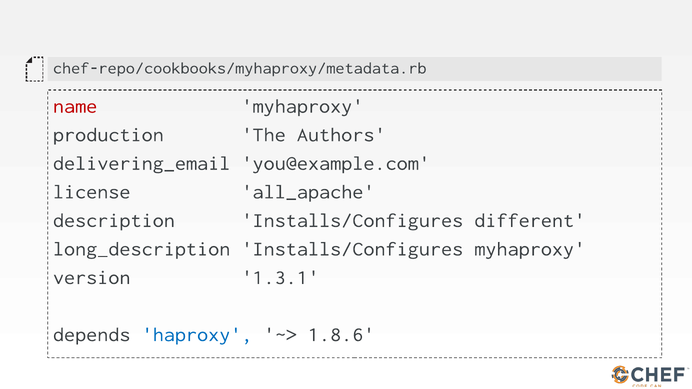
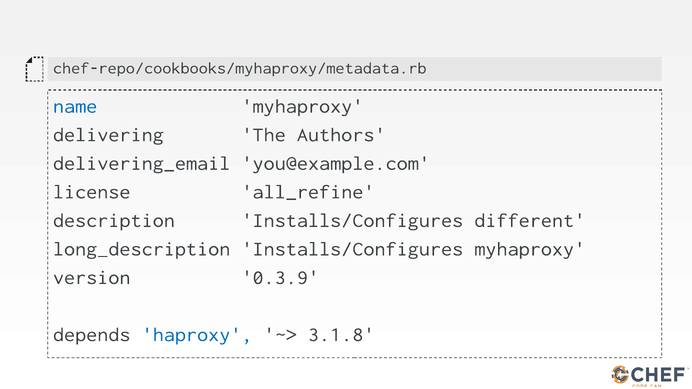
name colour: red -> blue (75, 106)
production: production -> delivering (108, 135)
all_apache: all_apache -> all_refine (308, 192)
1.3.1: 1.3.1 -> 0.3.9 (280, 277)
1.8.6: 1.8.6 -> 3.1.8 (341, 335)
